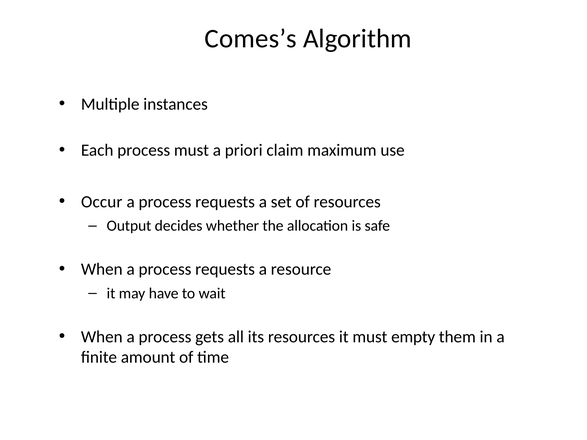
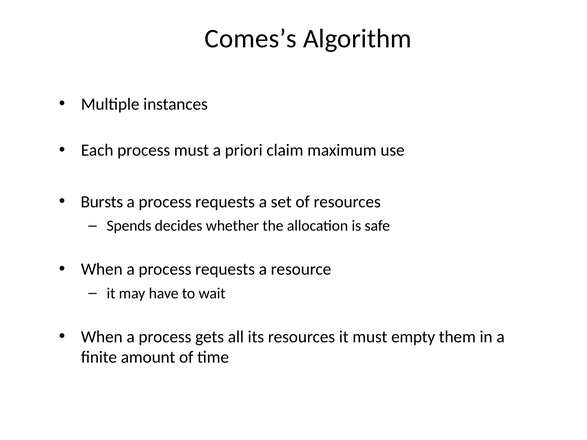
Occur: Occur -> Bursts (102, 202)
Output: Output -> Spends (129, 226)
